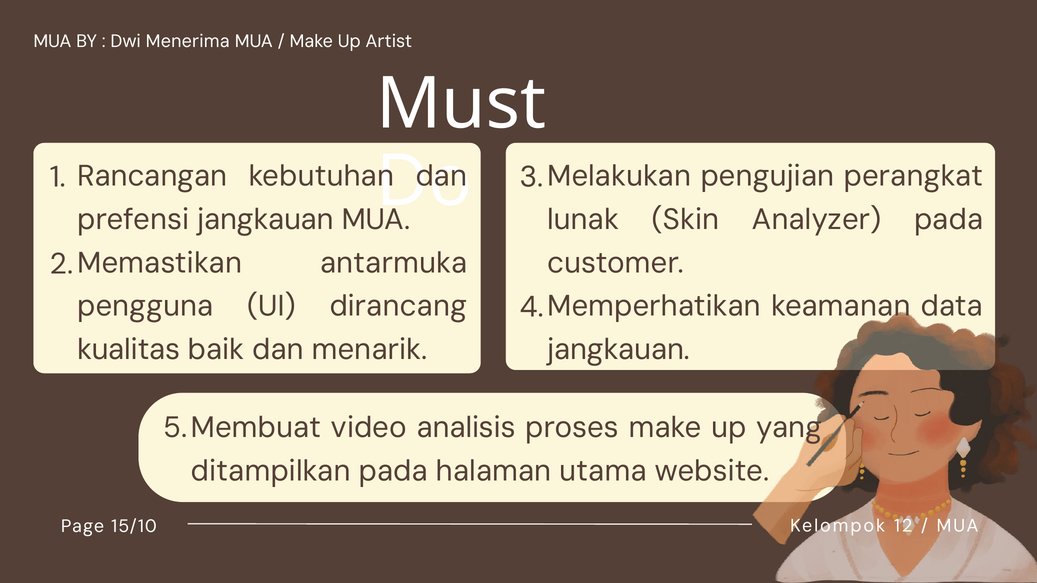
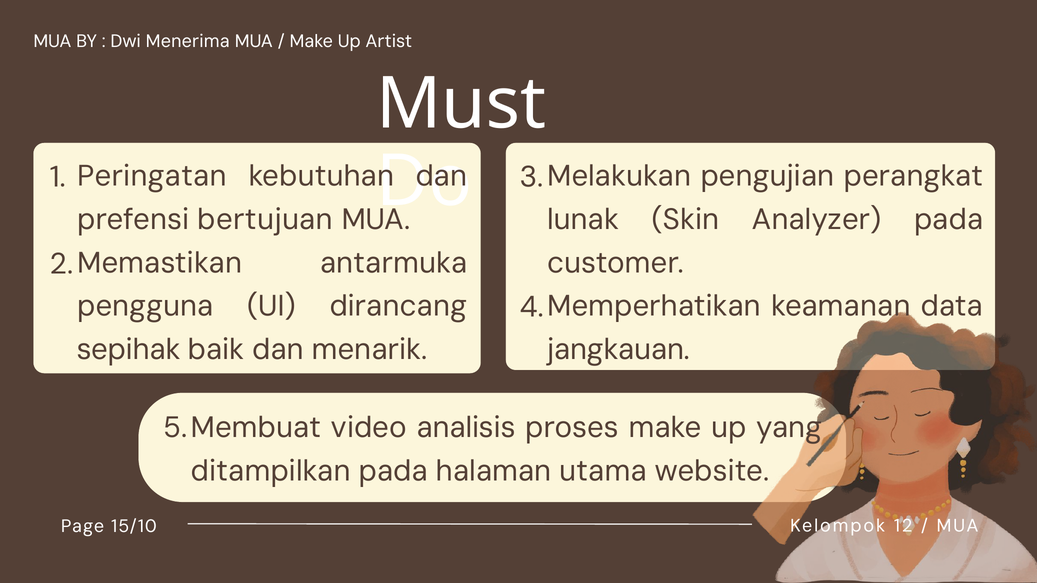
Rancangan: Rancangan -> Peringatan (152, 176)
prefensi jangkauan: jangkauan -> bertujuan (265, 220)
kualitas: kualitas -> sepihak (129, 350)
